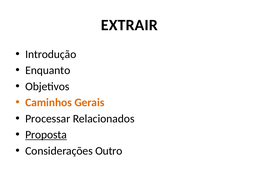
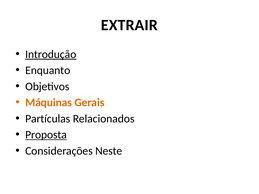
Introdução underline: none -> present (51, 54)
Caminhos: Caminhos -> Máquinas (49, 103)
Processar: Processar -> Partículas (48, 119)
Outro: Outro -> Neste (109, 151)
